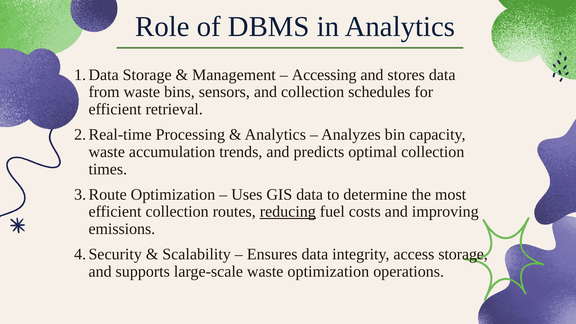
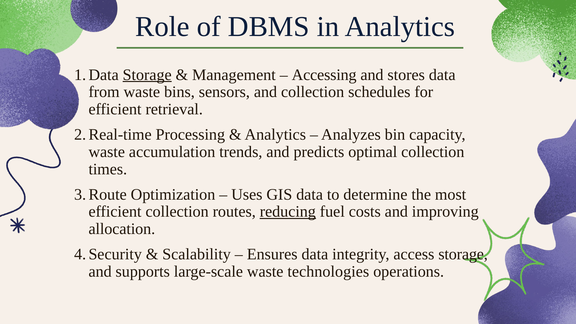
Storage underline: none -> present (147, 75)
emissions: emissions -> allocation (122, 229)
waste optimization: optimization -> technologies (328, 272)
